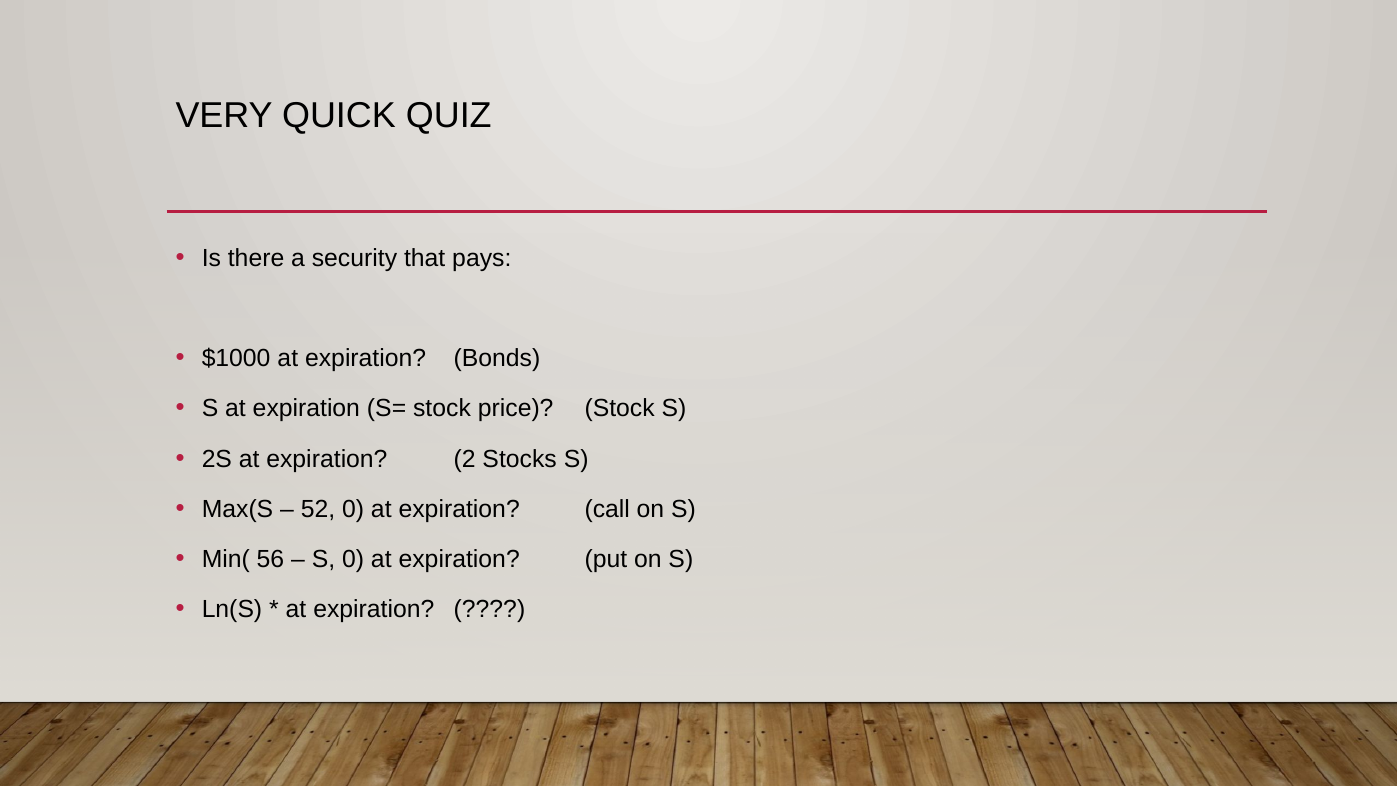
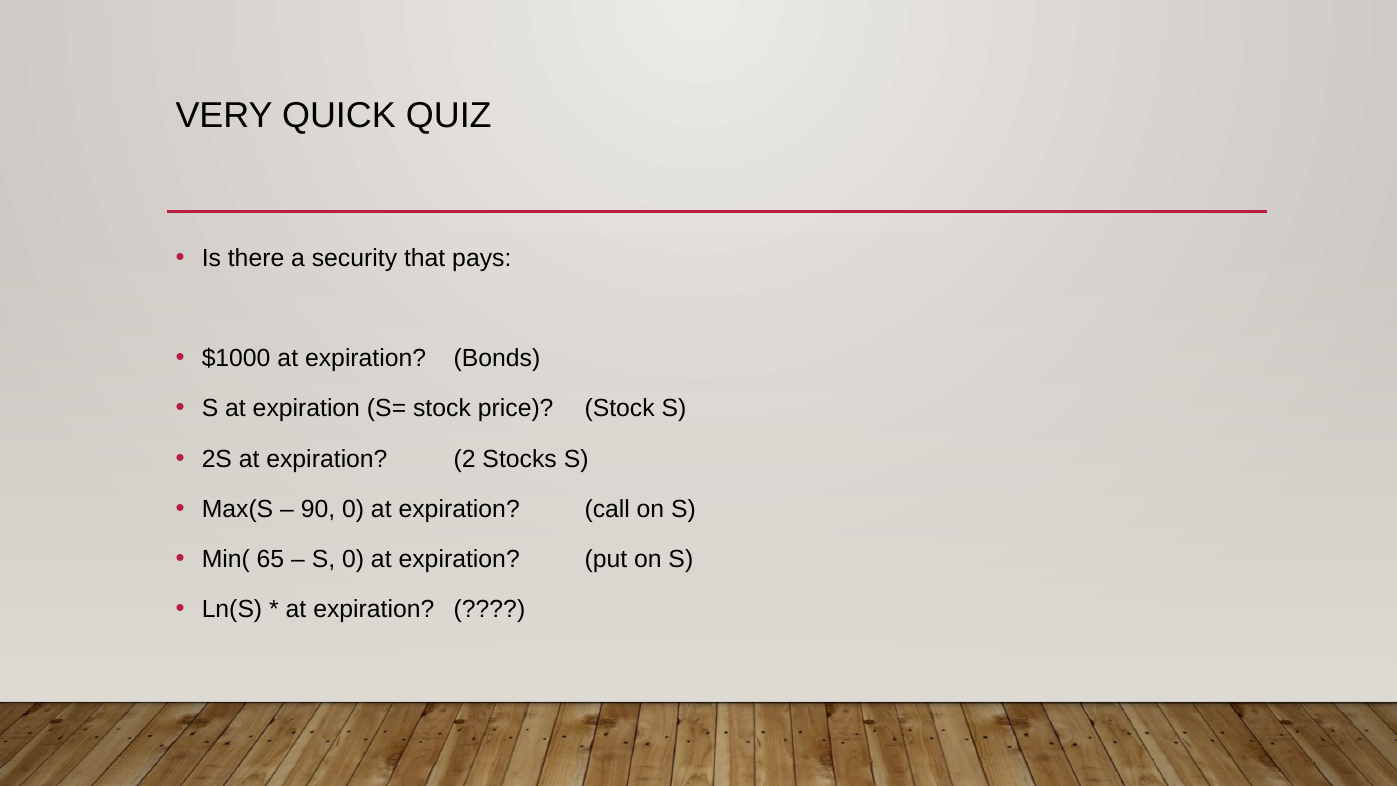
52: 52 -> 90 (318, 509)
56: 56 -> 65 (270, 559)
